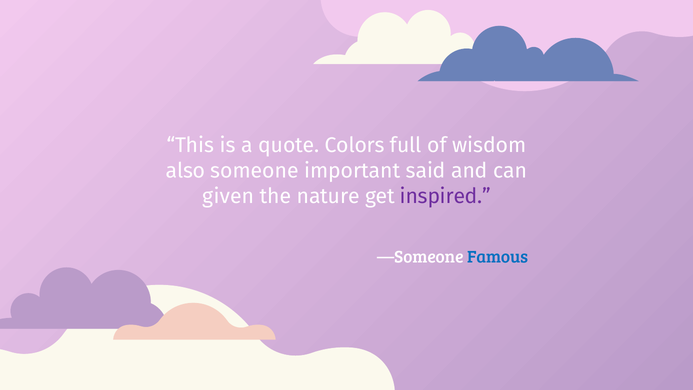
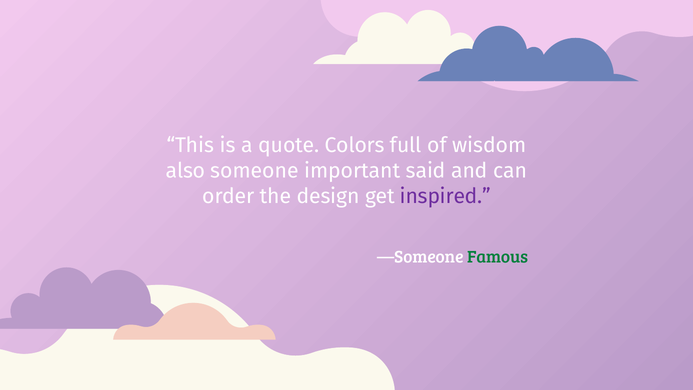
given: given -> order (228, 196)
nature: nature -> design (328, 196)
Famous colour: blue -> green (498, 257)
